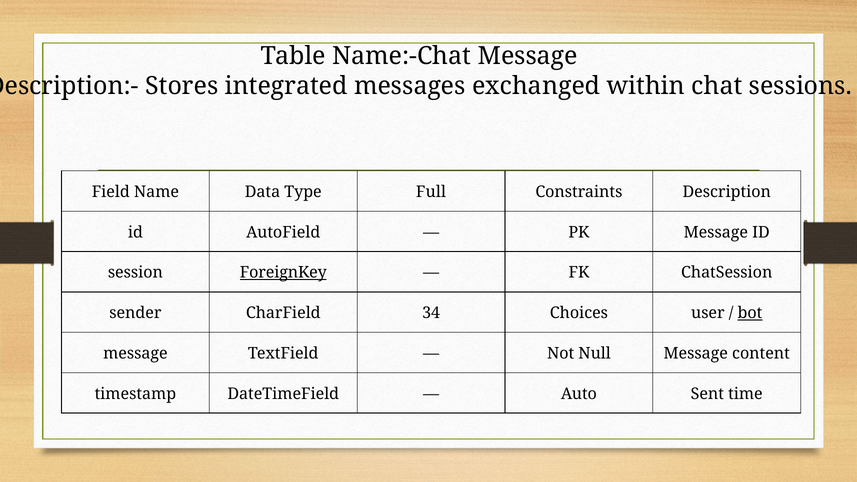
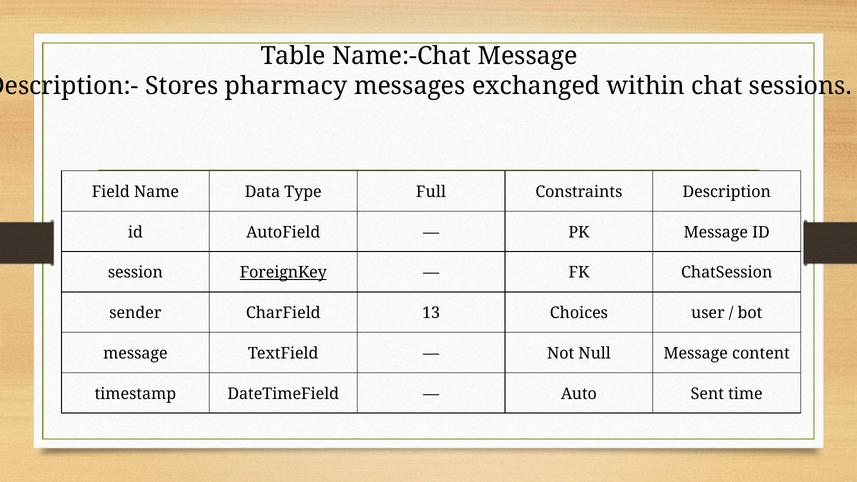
integrated: integrated -> pharmacy (286, 86)
34: 34 -> 13 (431, 313)
bot underline: present -> none (750, 313)
